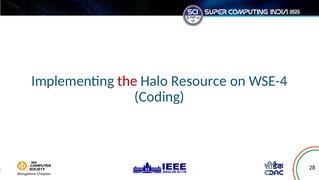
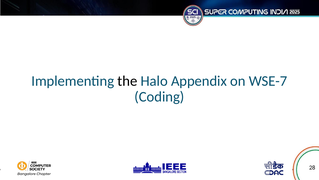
the colour: red -> black (127, 81)
Resource: Resource -> Appendix (199, 81)
WSE-4: WSE-4 -> WSE-7 (268, 81)
